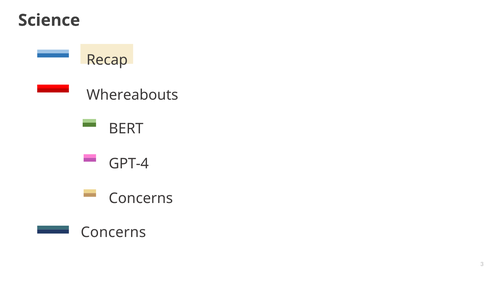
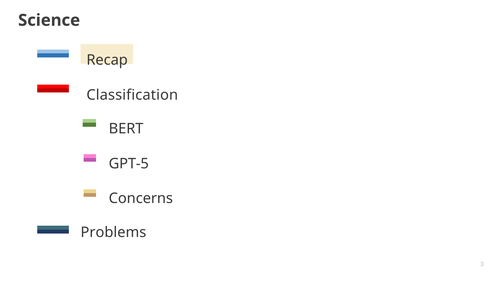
Whereabouts: Whereabouts -> Classification (132, 95)
GPT-4: GPT-4 -> GPT-5 (129, 164)
Concerns: Concerns -> Problems (113, 233)
